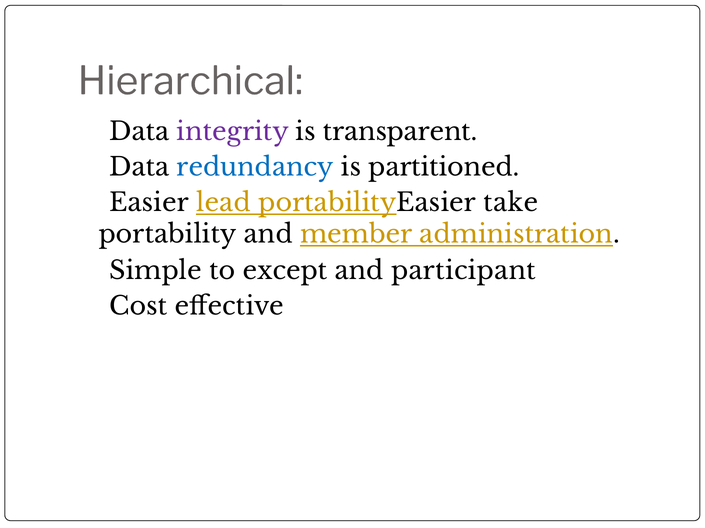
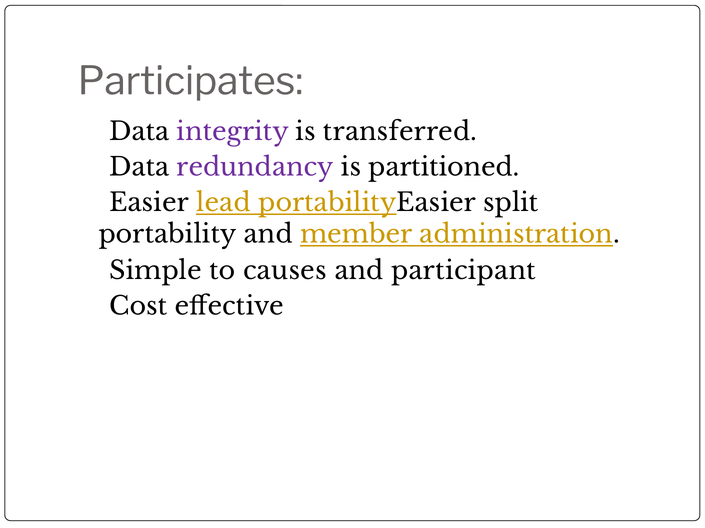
Hierarchical: Hierarchical -> Participates (190, 81)
transparent: transparent -> transferred (400, 132)
redundancy colour: blue -> purple (255, 168)
take: take -> split (511, 203)
except: except -> causes (285, 271)
